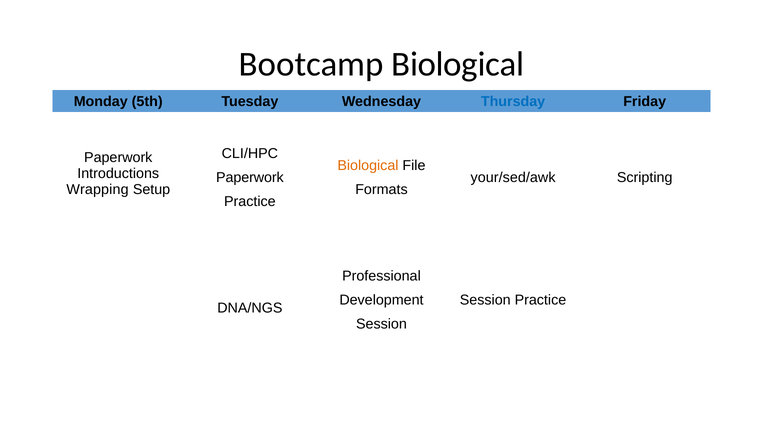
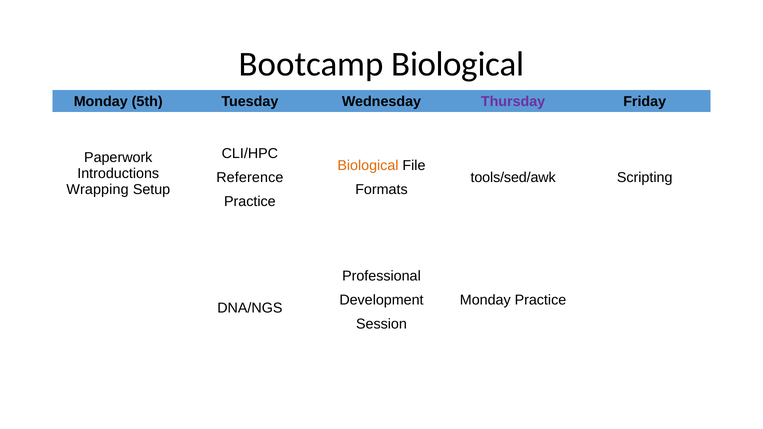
Thursday colour: blue -> purple (513, 101)
Paperwork: Paperwork -> Reference (250, 178)
your/sed/awk: your/sed/awk -> tools/sed/awk (513, 178)
Session: Session -> Monday (485, 300)
